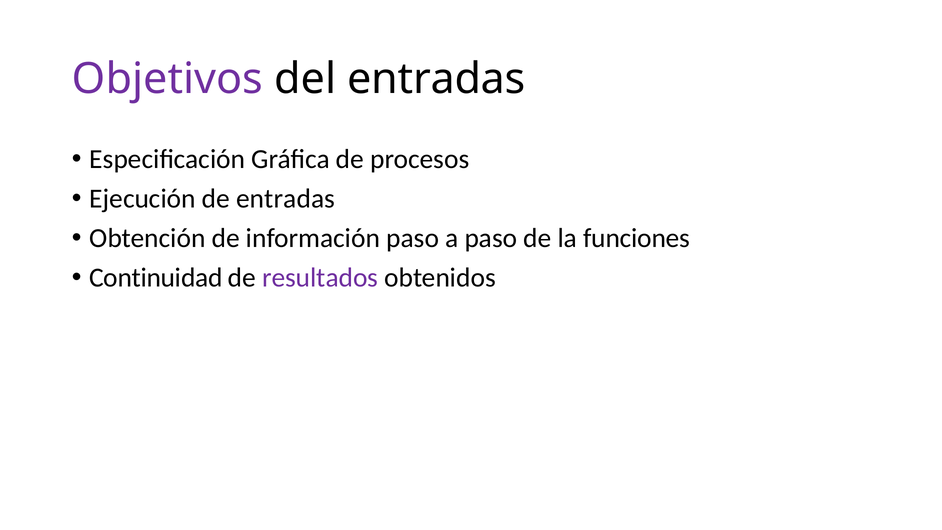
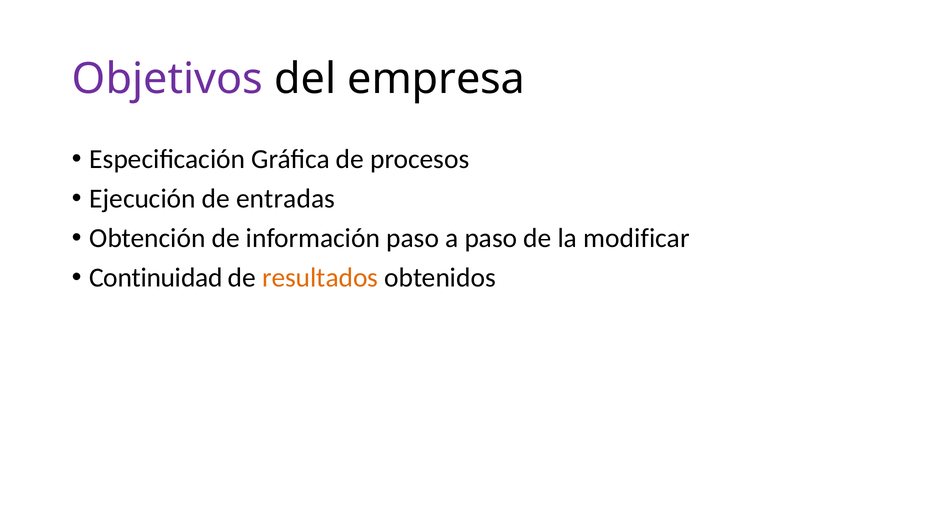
del entradas: entradas -> empresa (436, 79)
funciones: funciones -> modificar (637, 238)
resultados colour: purple -> orange (320, 278)
